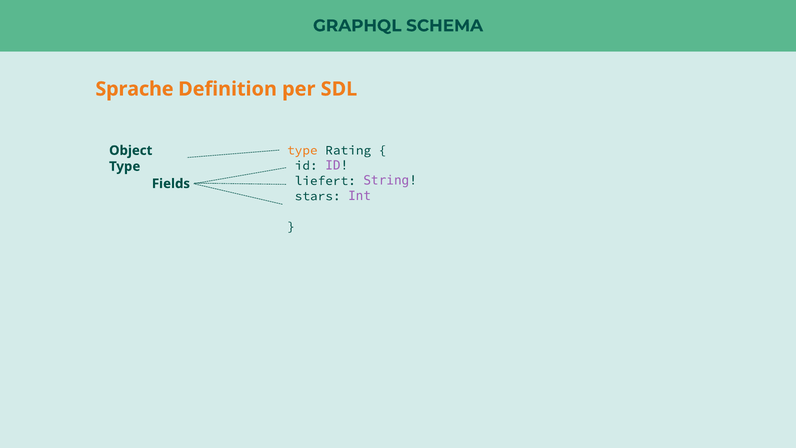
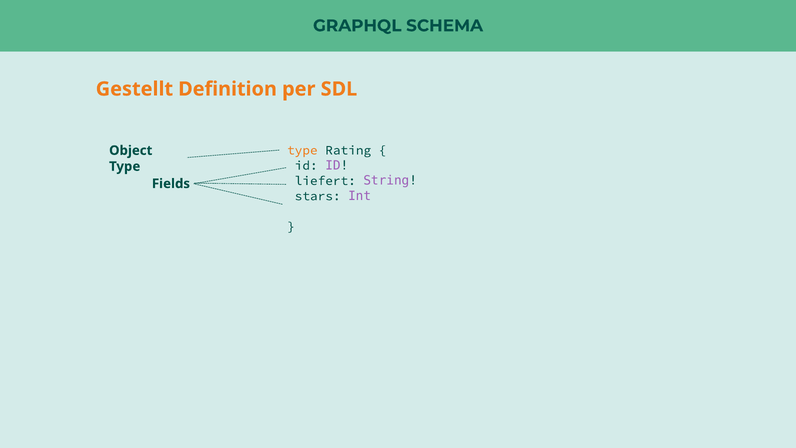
Sprache: Sprache -> Gestellt (134, 89)
